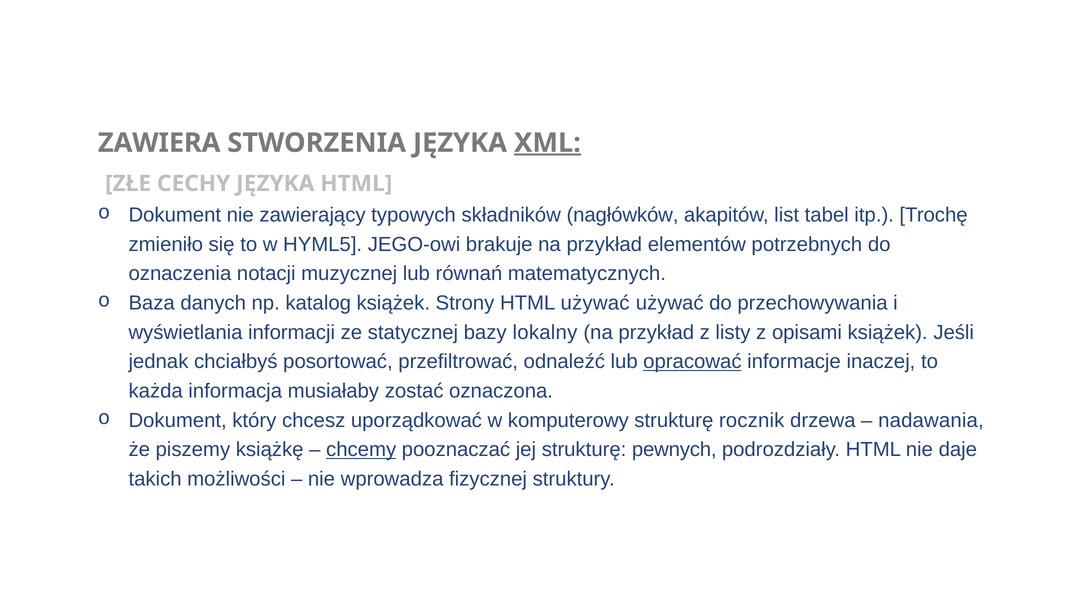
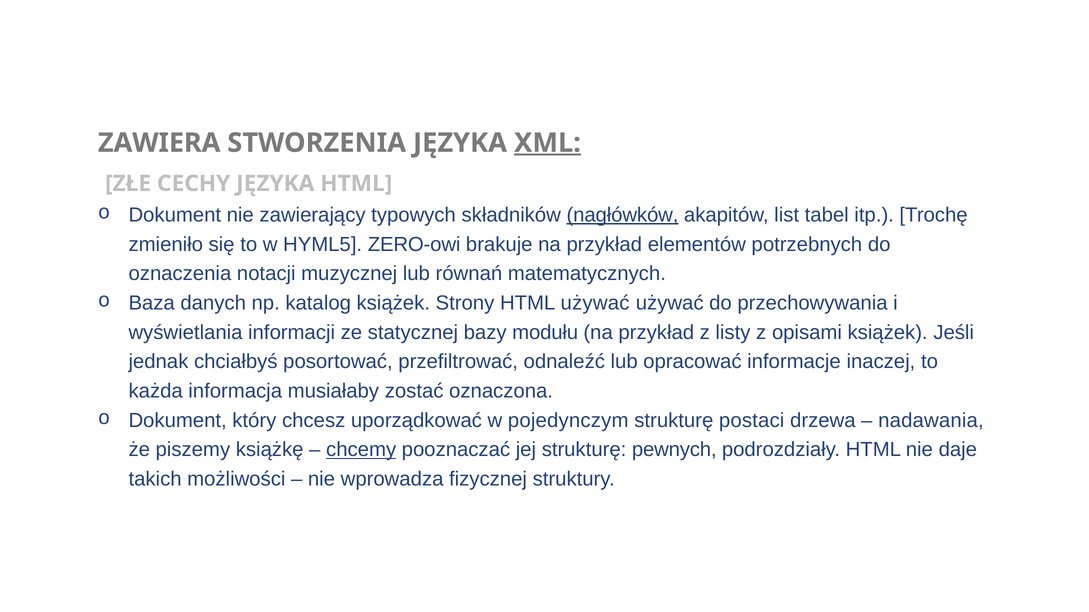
nagłówków underline: none -> present (623, 215)
JEGO-owi: JEGO-owi -> ZERO-owi (414, 245)
lokalny: lokalny -> modułu (545, 333)
opracować underline: present -> none (692, 362)
komputerowy: komputerowy -> pojedynczym (568, 421)
rocznik: rocznik -> postaci (752, 421)
